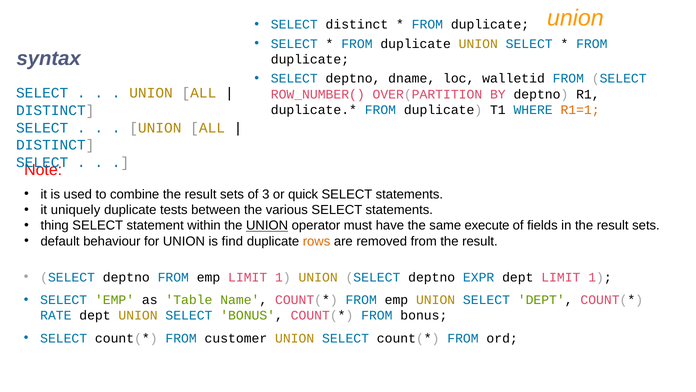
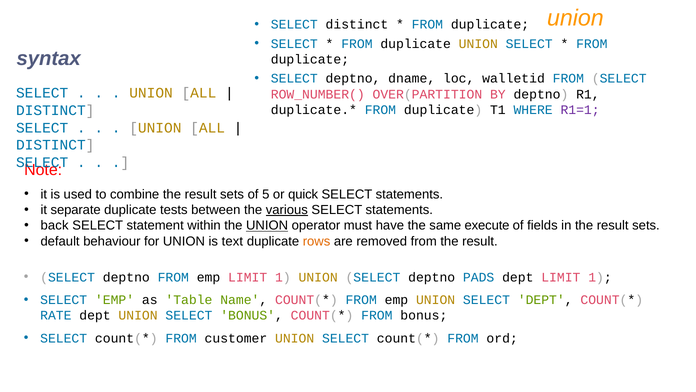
R1=1 colour: orange -> purple (580, 110)
3: 3 -> 5 (266, 194)
uniquely: uniquely -> separate (76, 210)
various underline: none -> present (287, 210)
thing: thing -> back (55, 225)
find: find -> text (232, 241)
EXPR: EXPR -> PADS (479, 277)
